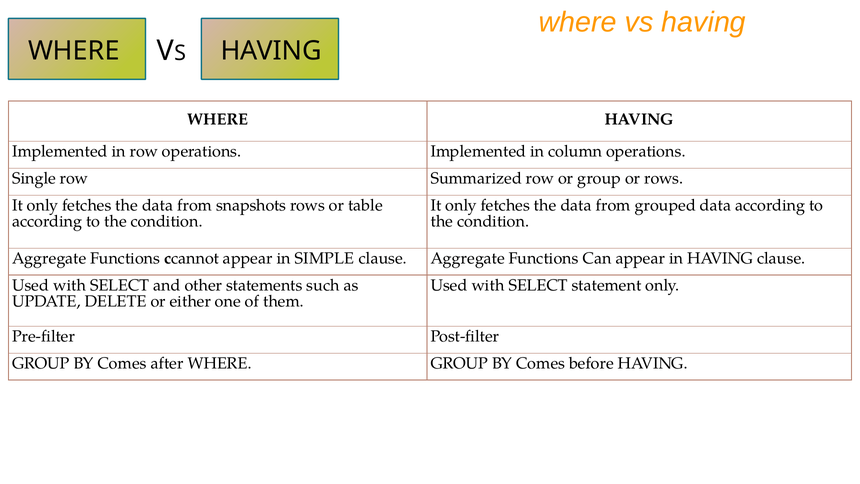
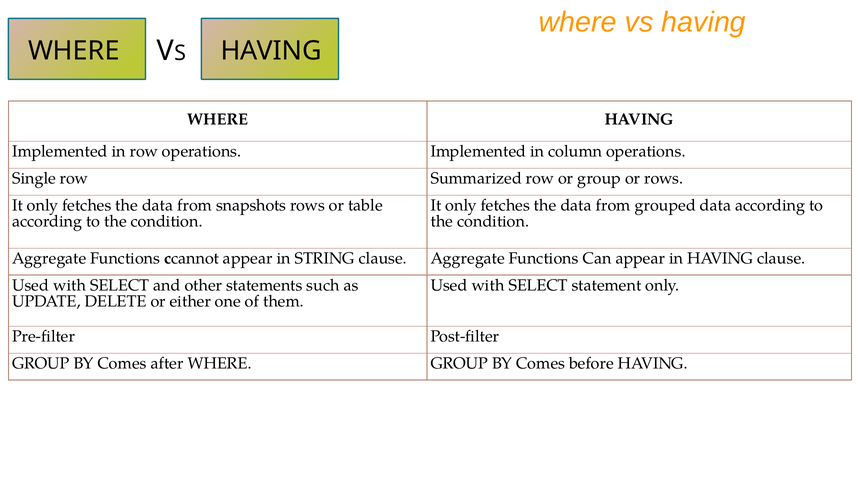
SIMPLE: SIMPLE -> STRING (325, 258)
